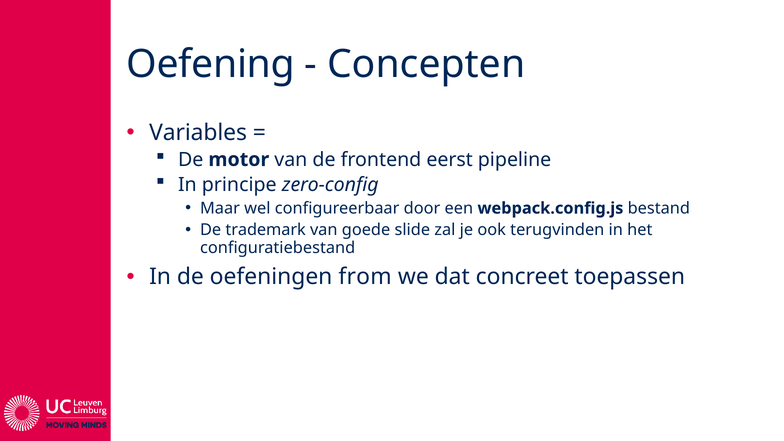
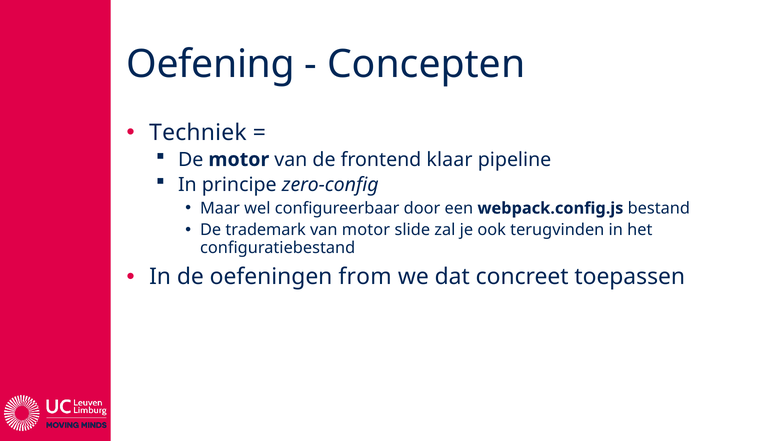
Variables: Variables -> Techniek (198, 133)
eerst: eerst -> klaar (449, 160)
van goede: goede -> motor (366, 230)
